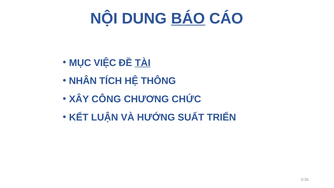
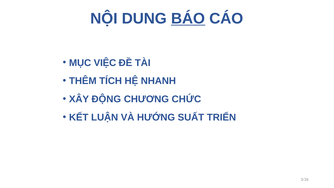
TÀI underline: present -> none (143, 63)
NHÂN: NHÂN -> THÊM (83, 81)
THÔNG: THÔNG -> NHANH (158, 81)
CÔNG: CÔNG -> ĐỘNG (106, 99)
